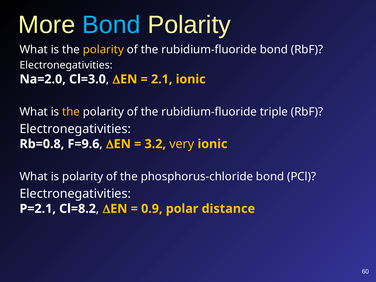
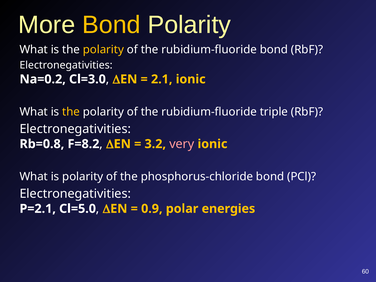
Bond colour: light blue -> yellow (111, 25)
Na=2.0: Na=2.0 -> Na=0.2 (43, 79)
F=9.6: F=9.6 -> F=8.2 (83, 144)
very colour: yellow -> pink (182, 144)
Cl=8.2: Cl=8.2 -> Cl=5.0 (78, 209)
distance: distance -> energies (228, 209)
